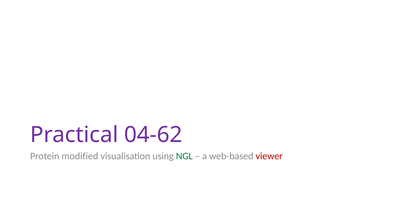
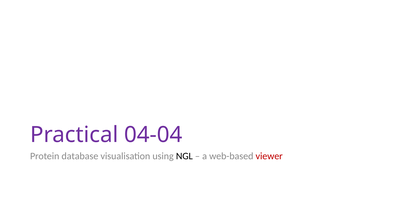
04-62: 04-62 -> 04-04 (153, 135)
modified: modified -> database (80, 156)
NGL colour: green -> black (184, 156)
